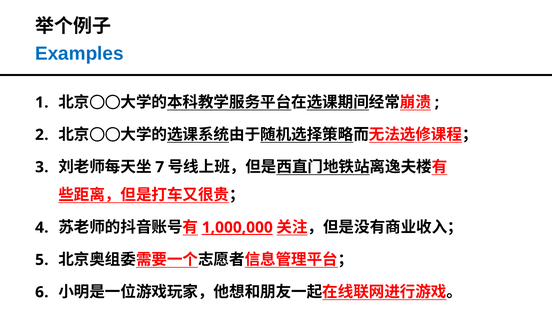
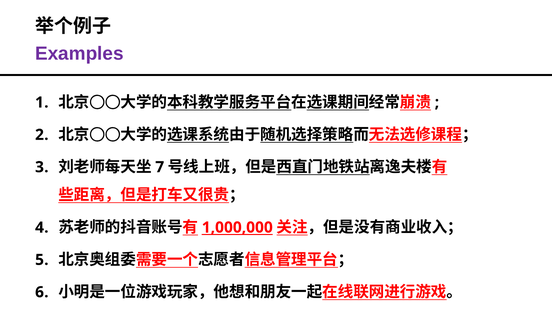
Examples colour: blue -> purple (79, 53)
